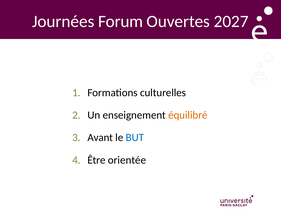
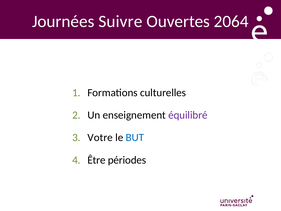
Forum: Forum -> Suivre (120, 21)
2027: 2027 -> 2064 (231, 21)
équilibré colour: orange -> purple (188, 115)
Avant: Avant -> Votre (100, 137)
orientée: orientée -> périodes (127, 160)
